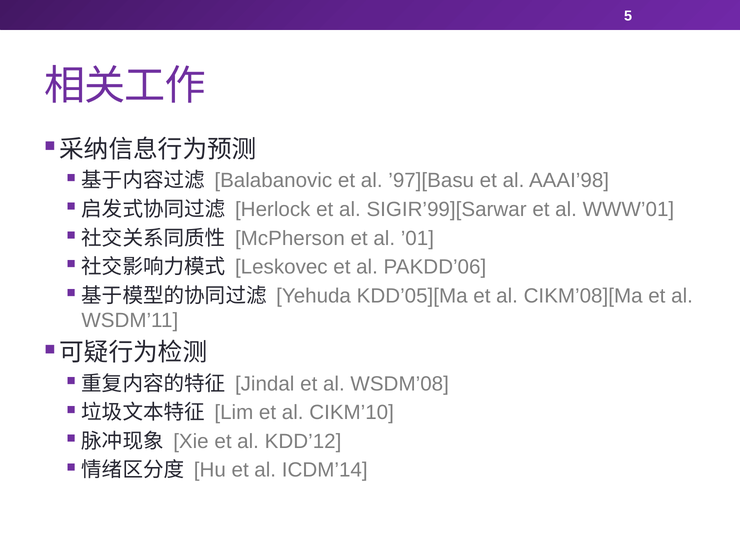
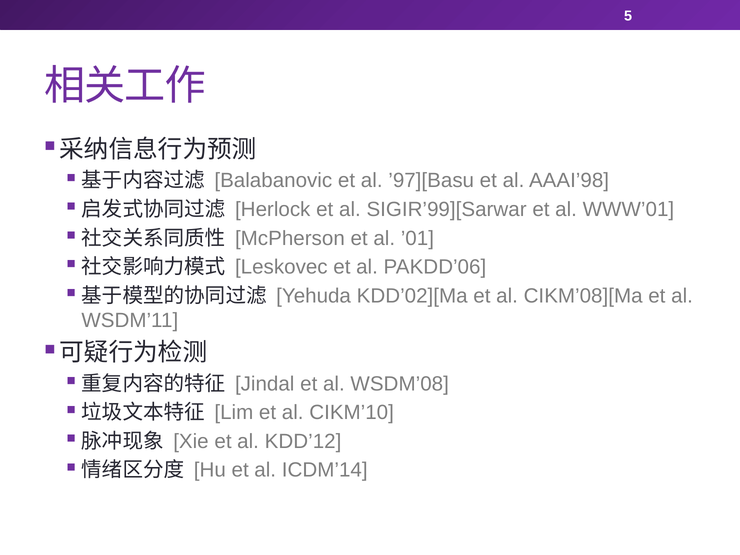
KDD’05][Ma: KDD’05][Ma -> KDD’02][Ma (412, 296)
